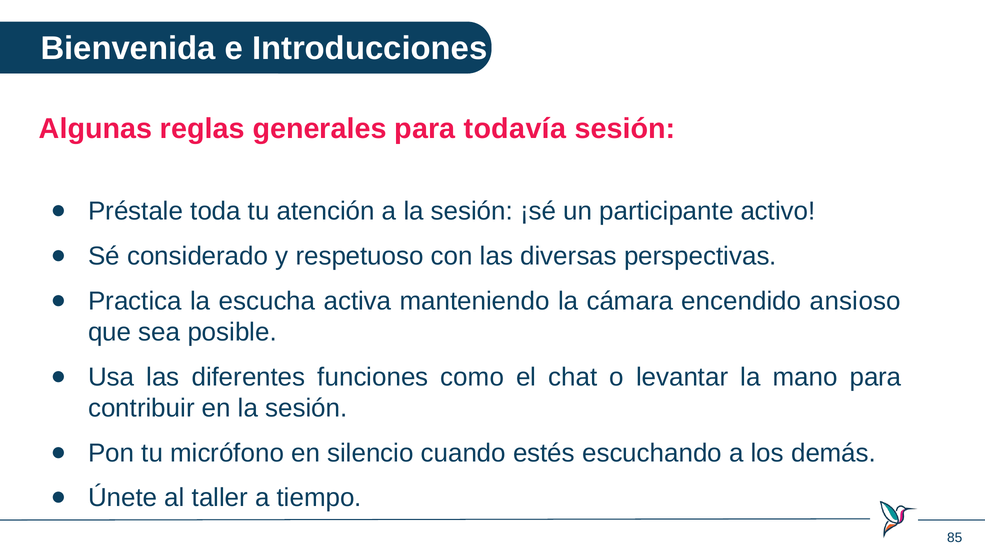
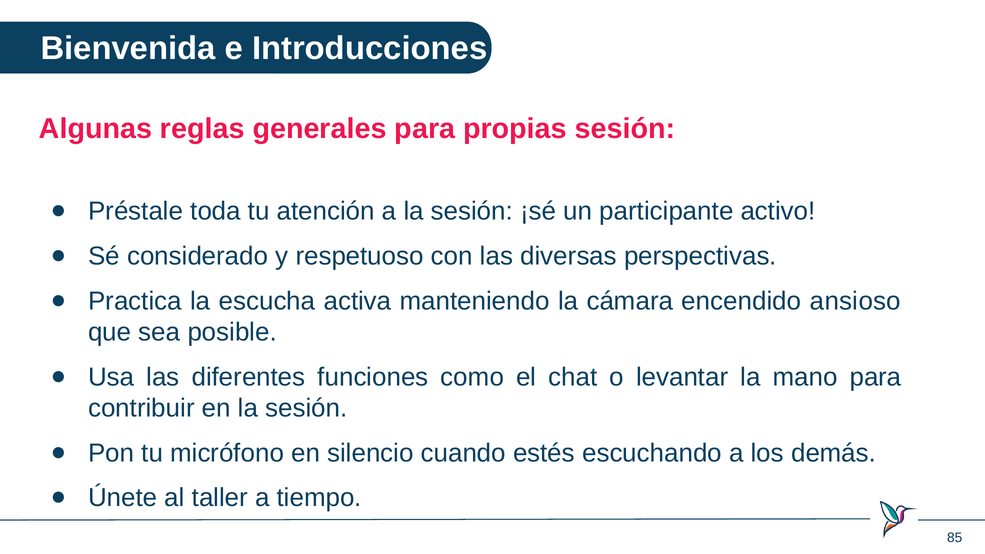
todavía: todavía -> propias (515, 129)
